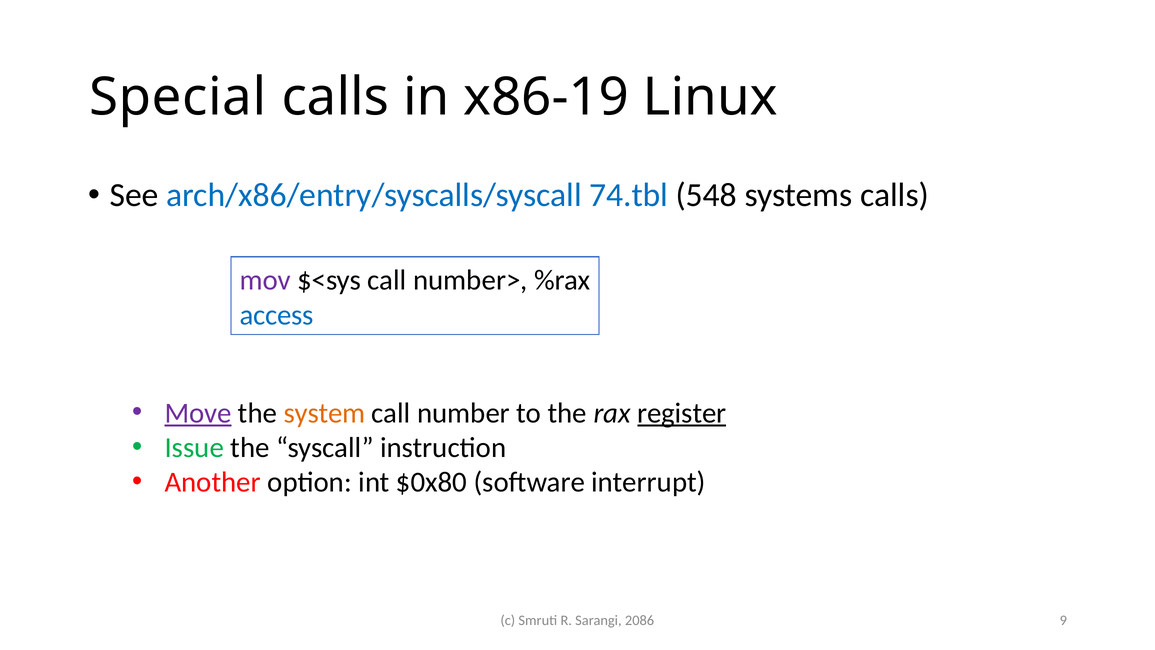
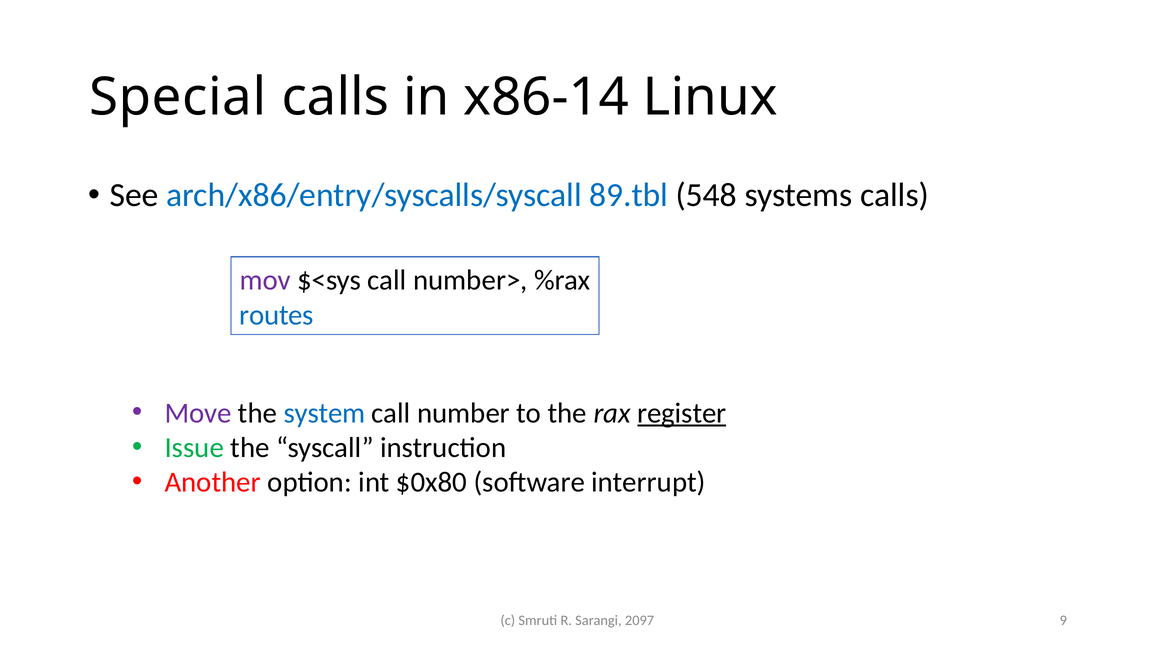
x86-19: x86-19 -> x86-14 (546, 97)
74.tbl: 74.tbl -> 89.tbl (629, 195)
access: access -> routes (277, 315)
Move underline: present -> none (198, 413)
system colour: orange -> blue (324, 413)
2086: 2086 -> 2097 (640, 620)
